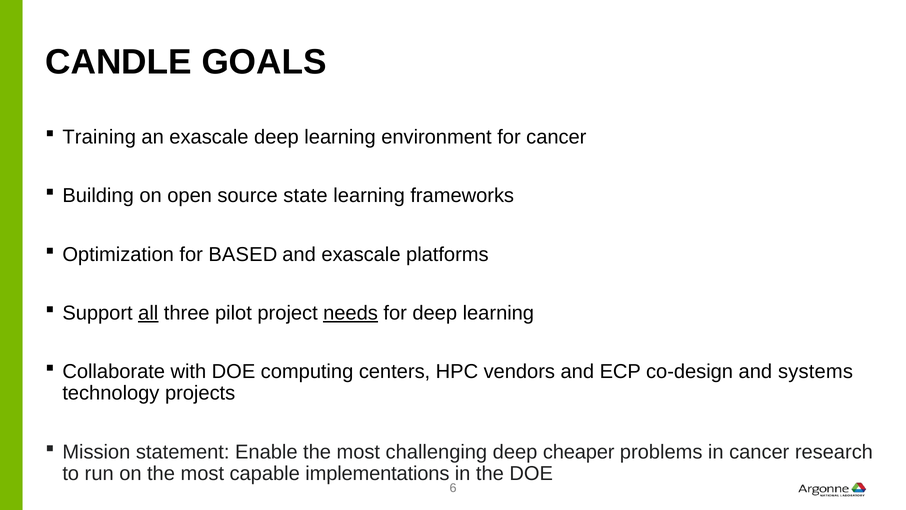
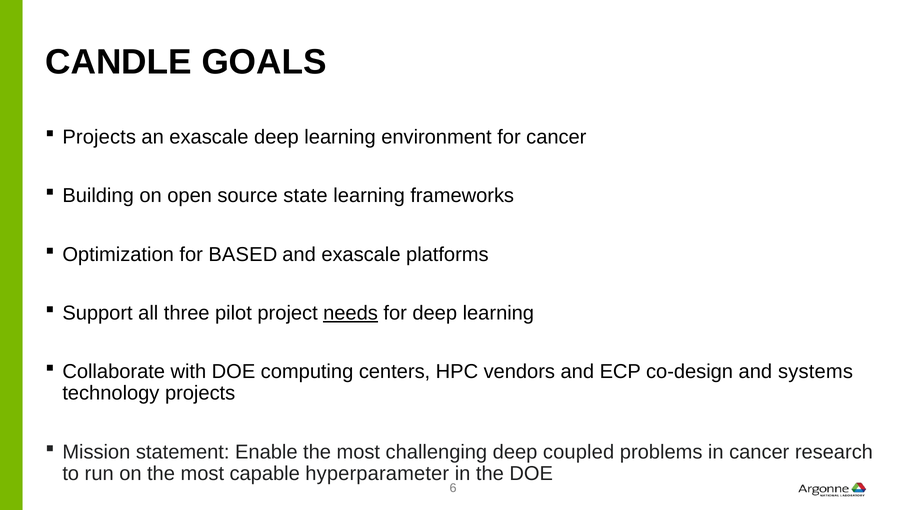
Training: Training -> Projects (99, 137)
all underline: present -> none (148, 313)
cheaper: cheaper -> coupled (579, 452)
implementations: implementations -> hyperparameter (377, 473)
